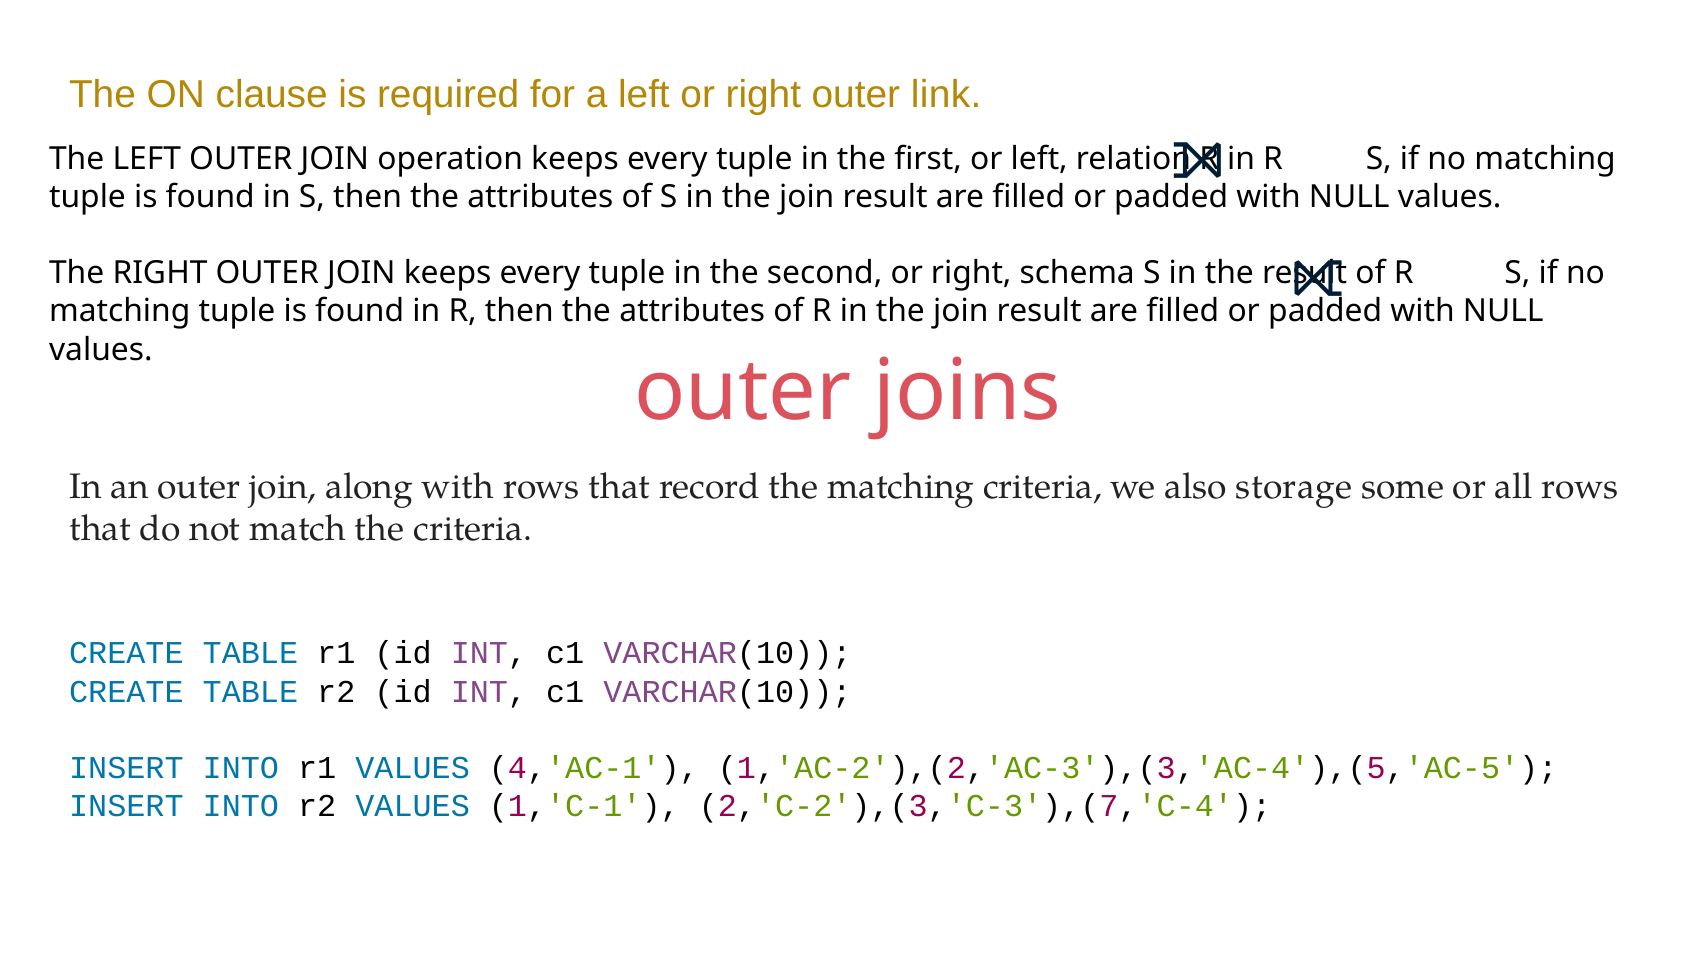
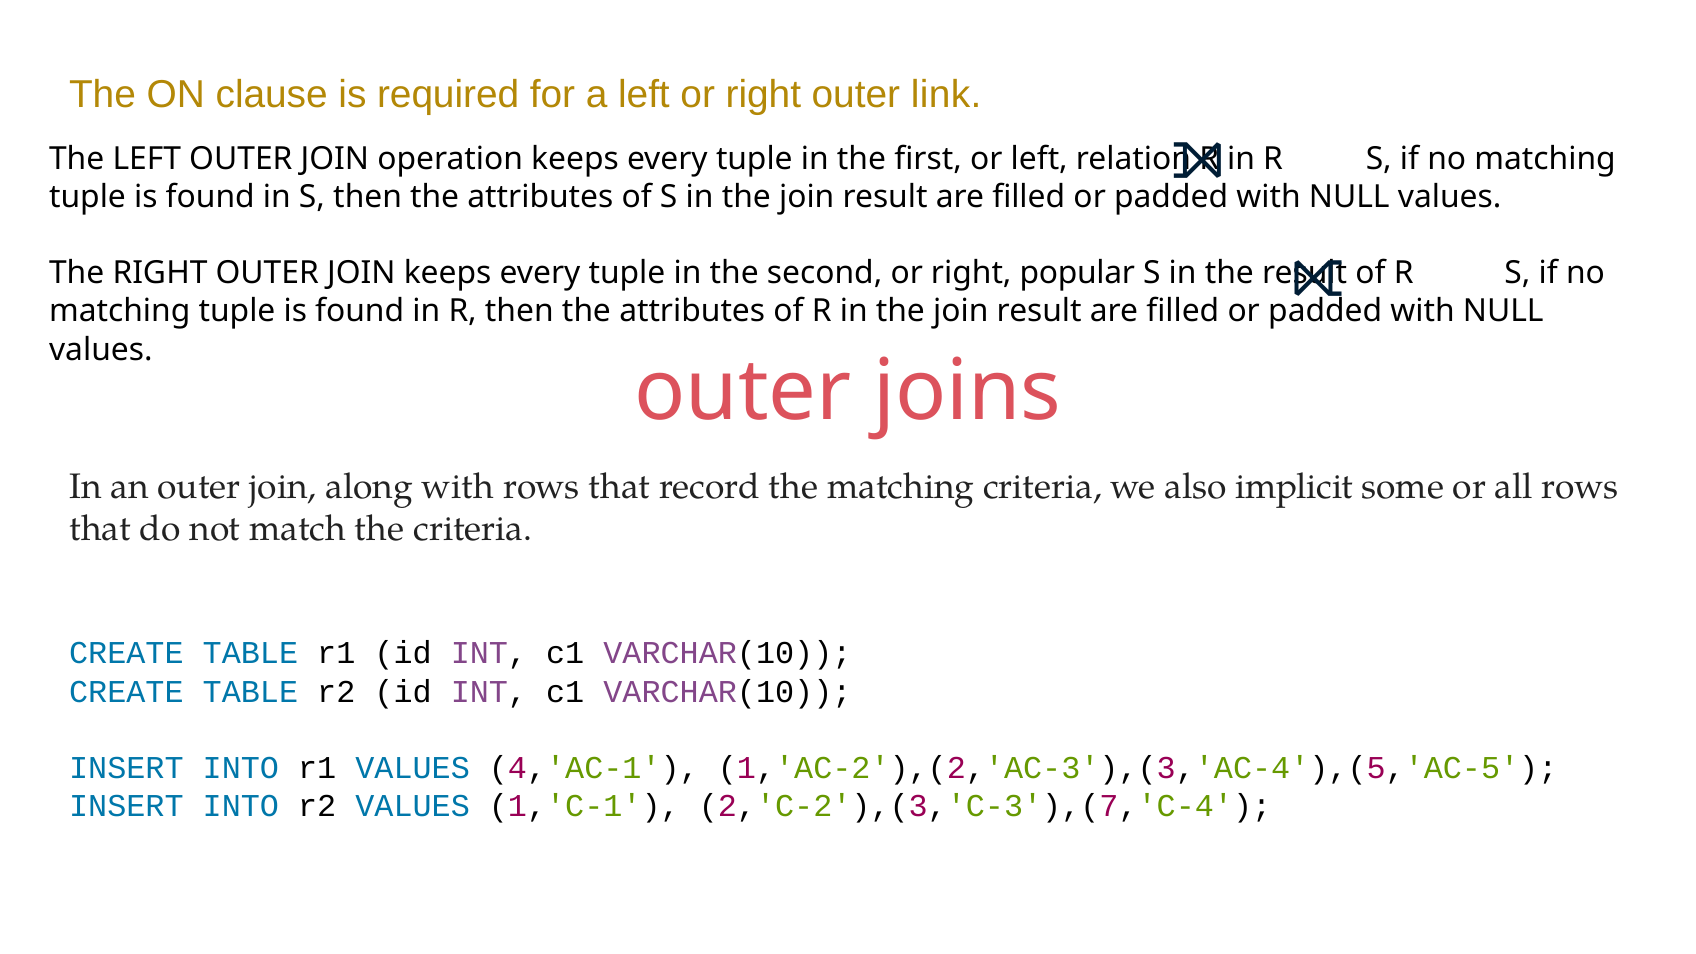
schema: schema -> popular (1077, 273)
storage: storage -> implicit (1294, 487)
